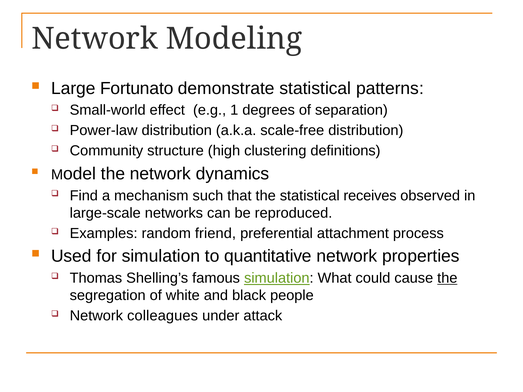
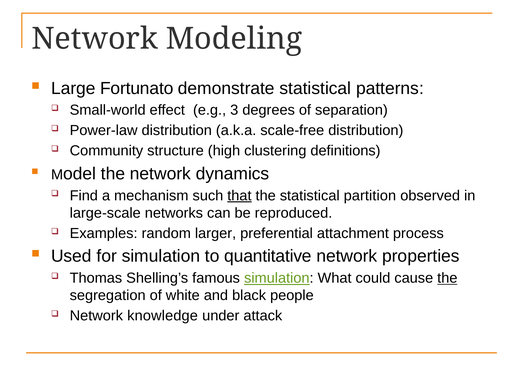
1: 1 -> 3 (234, 110)
that underline: none -> present (239, 196)
receives: receives -> partition (370, 196)
friend: friend -> larger (216, 233)
colleagues: colleagues -> knowledge (163, 316)
